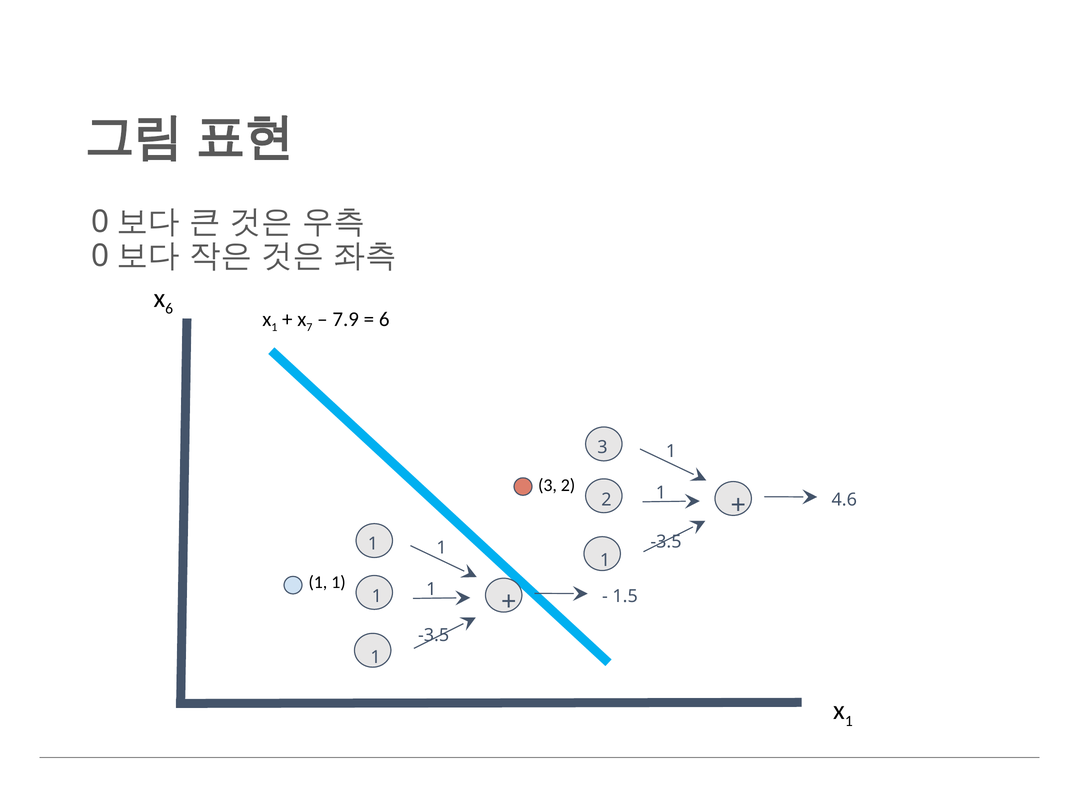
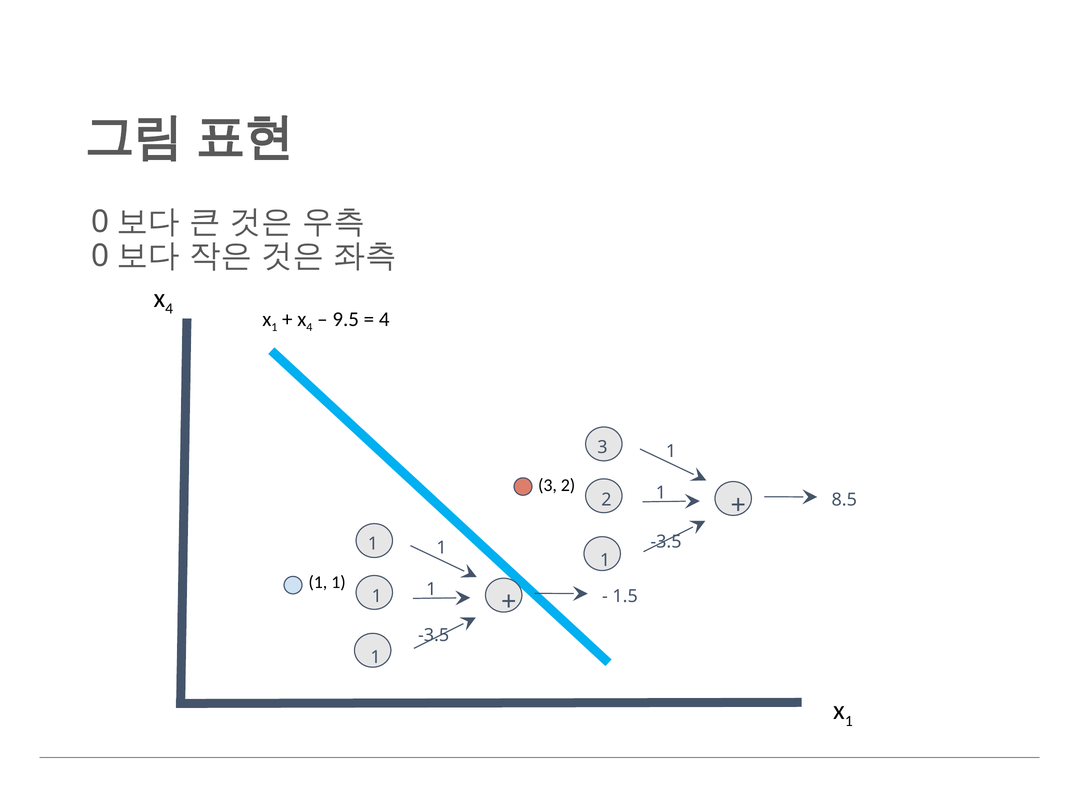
6: 6 -> 4 (169, 309)
7: 7 -> 4 (309, 327)
7.9: 7.9 -> 9.5 (346, 319)
6: 6 -> 4 (384, 319)
4.6: 4.6 -> 8.5 (844, 500)
